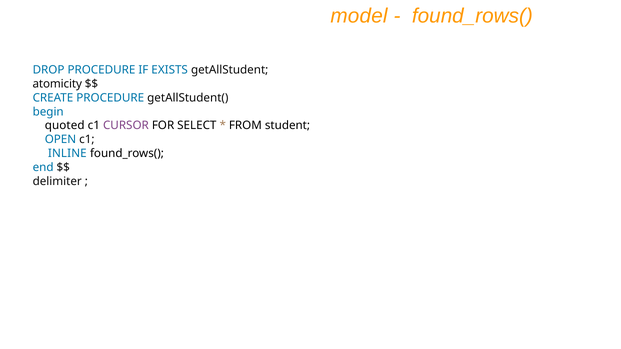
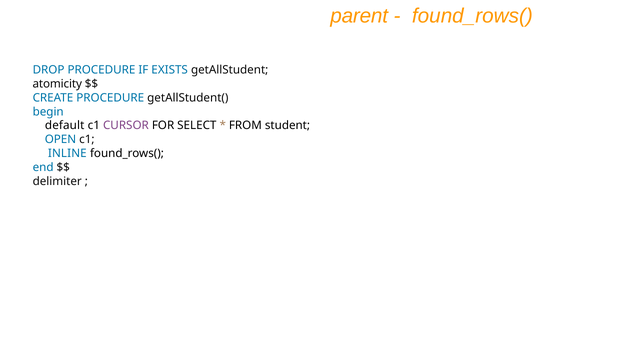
model: model -> parent (359, 16)
quoted: quoted -> default (65, 126)
